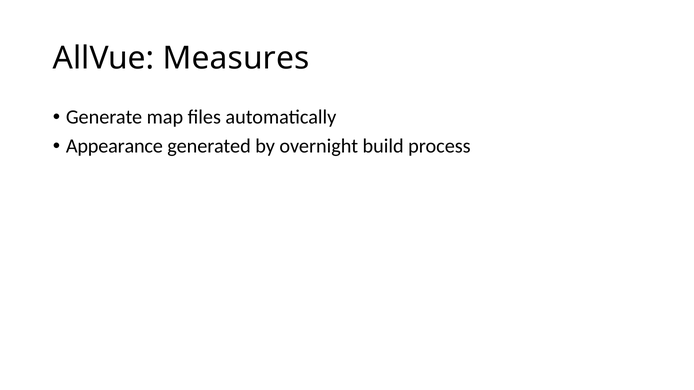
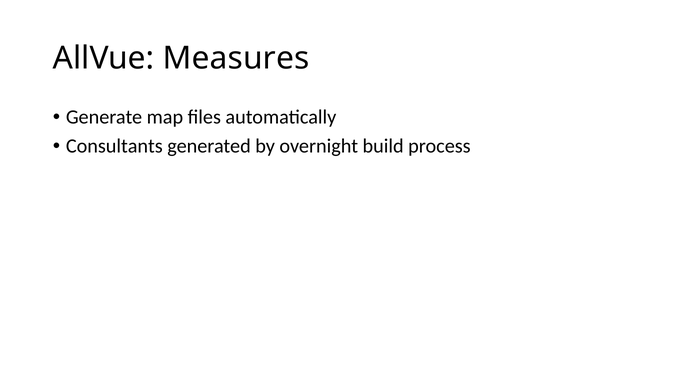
Appearance: Appearance -> Consultants (114, 146)
